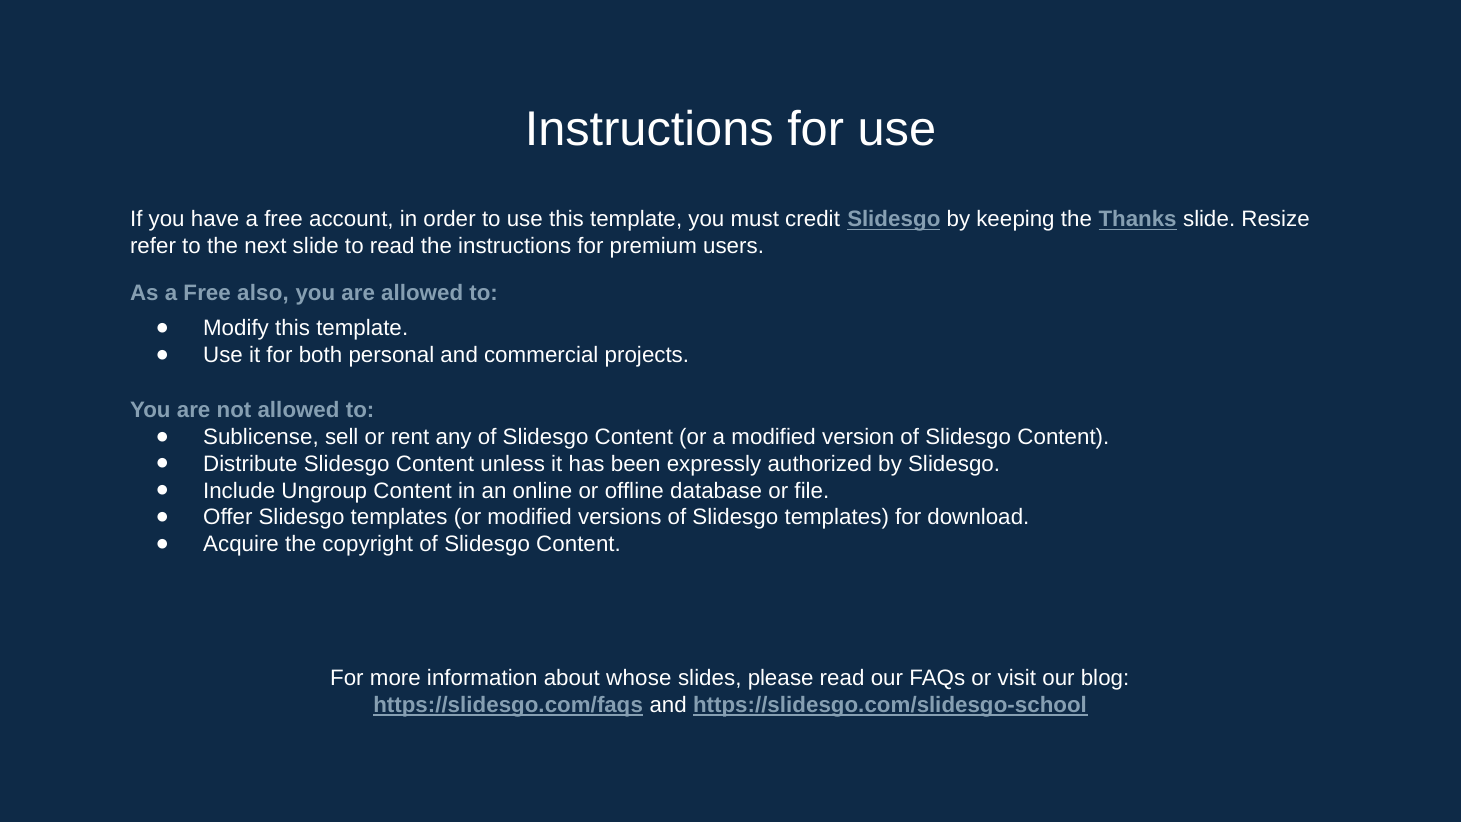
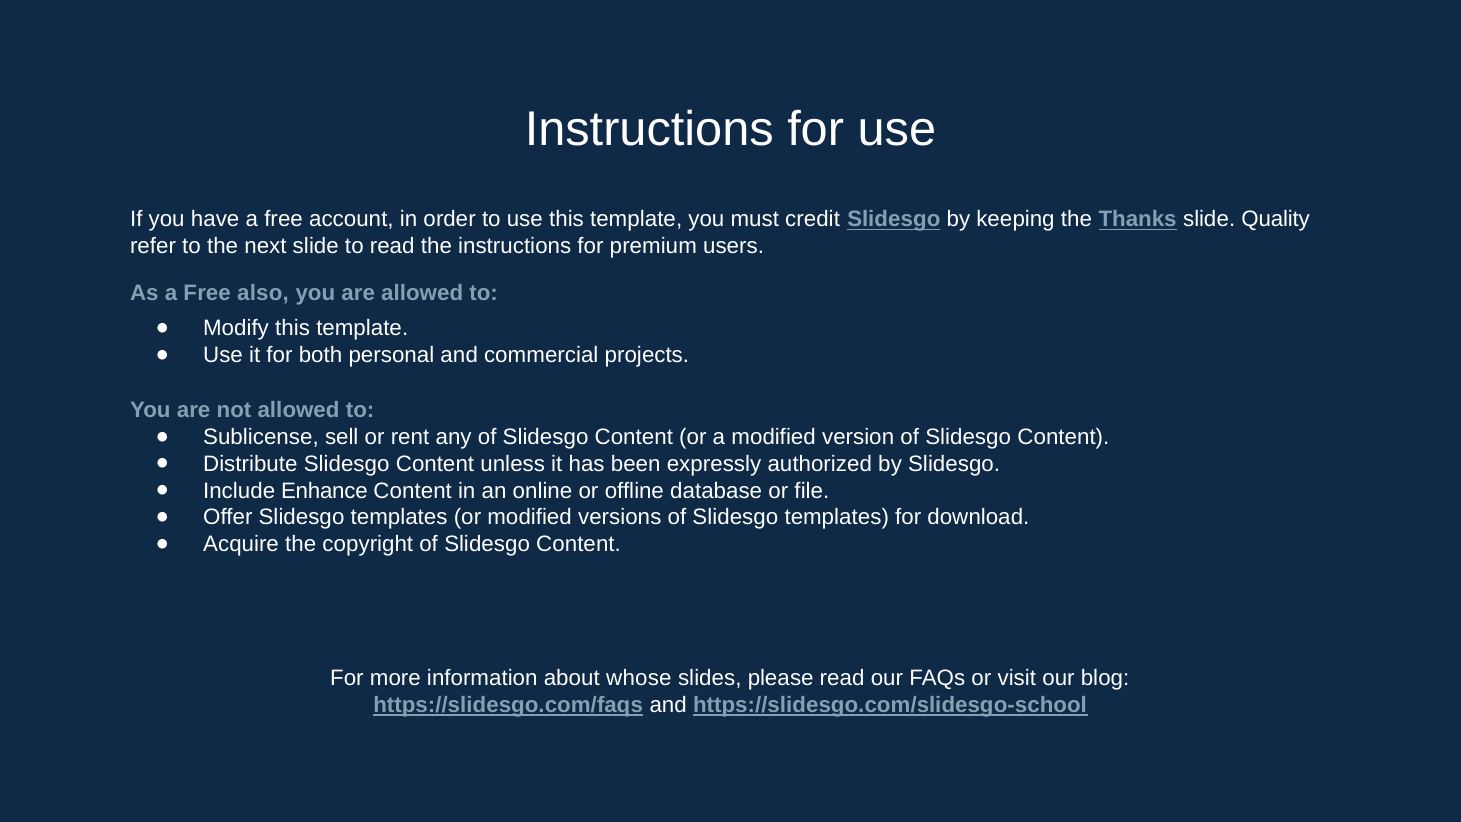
Resize: Resize -> Quality (1276, 219)
Ungroup: Ungroup -> Enhance (324, 491)
